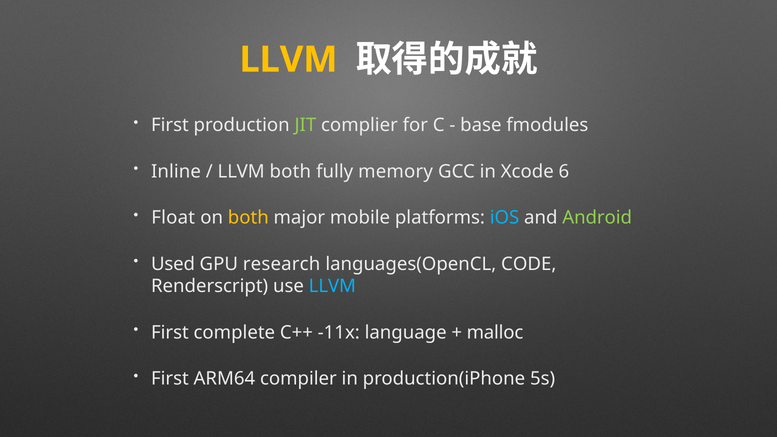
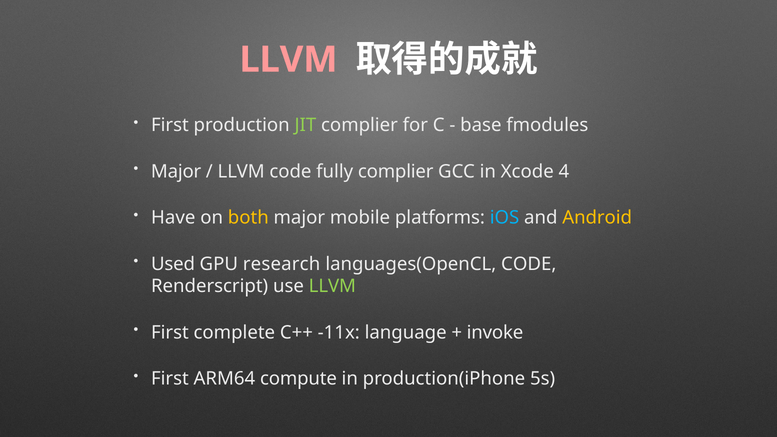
LLVM colour: yellow -> pink (288, 60)
Inline: Inline -> Major (176, 171)
LLVM both: both -> code (290, 171)
fully memory: memory -> complier (396, 171)
6: 6 -> 4 (564, 171)
Float: Float -> Have (173, 218)
Android colour: light green -> yellow (597, 218)
LLVM colour: light blue -> light green (332, 286)
malloc: malloc -> invoke (495, 332)
compiler: compiler -> compute (298, 379)
